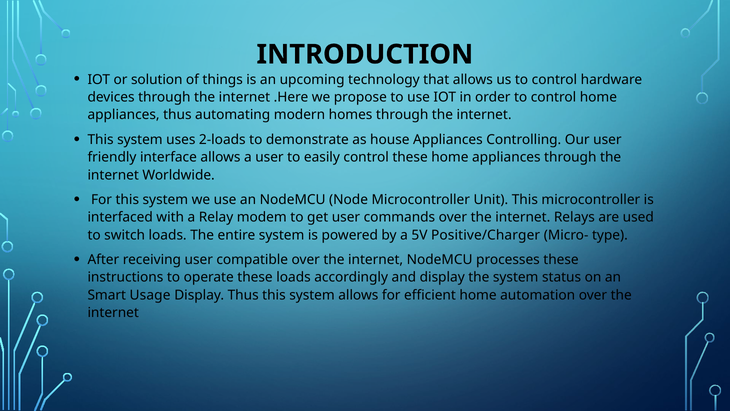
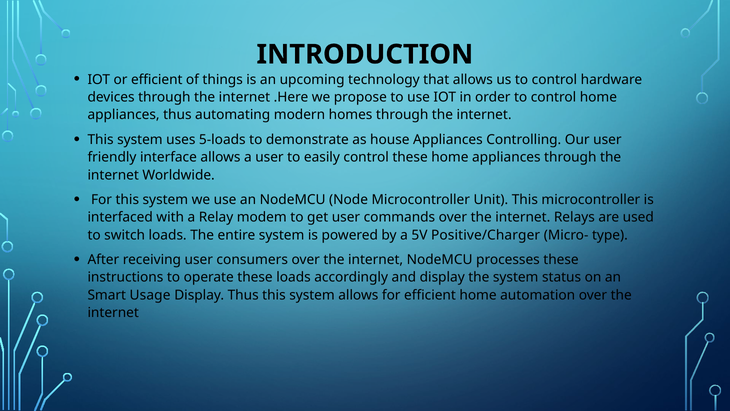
or solution: solution -> efficient (157, 79)
2-loads: 2-loads -> 5-loads (222, 139)
compatible: compatible -> consumers (252, 259)
